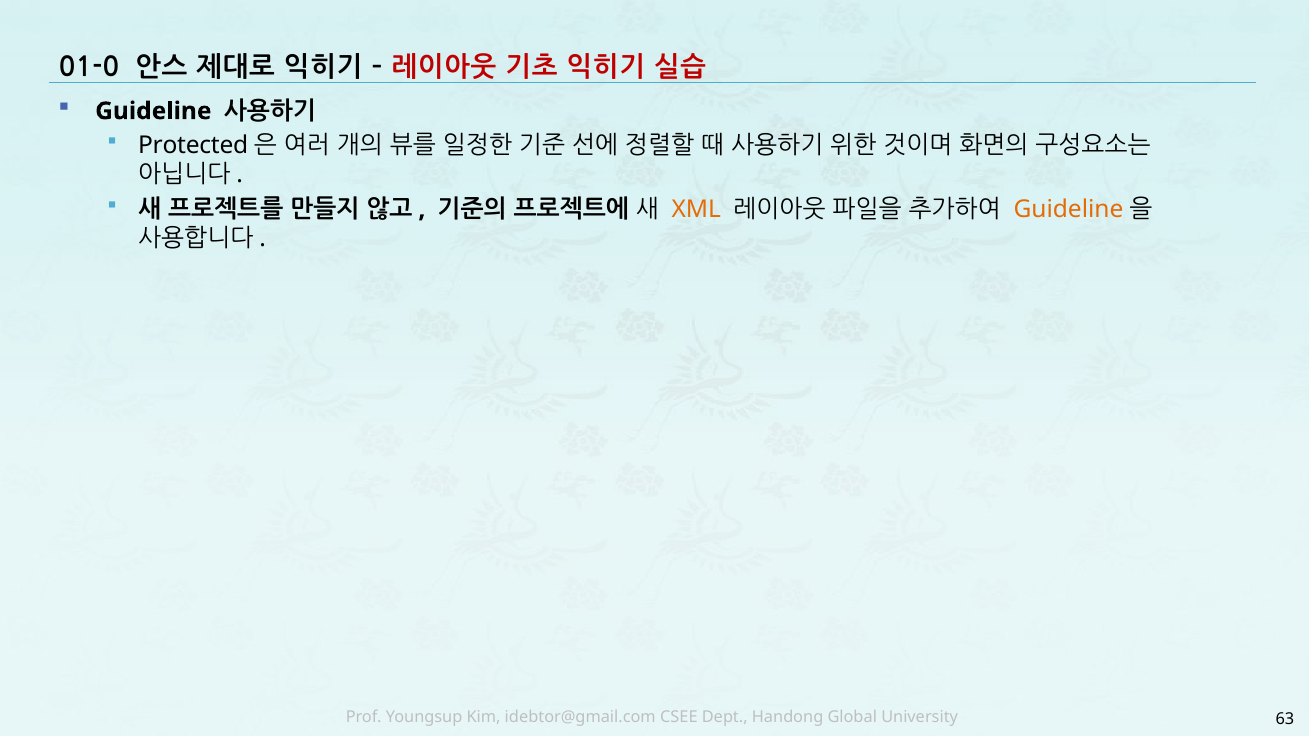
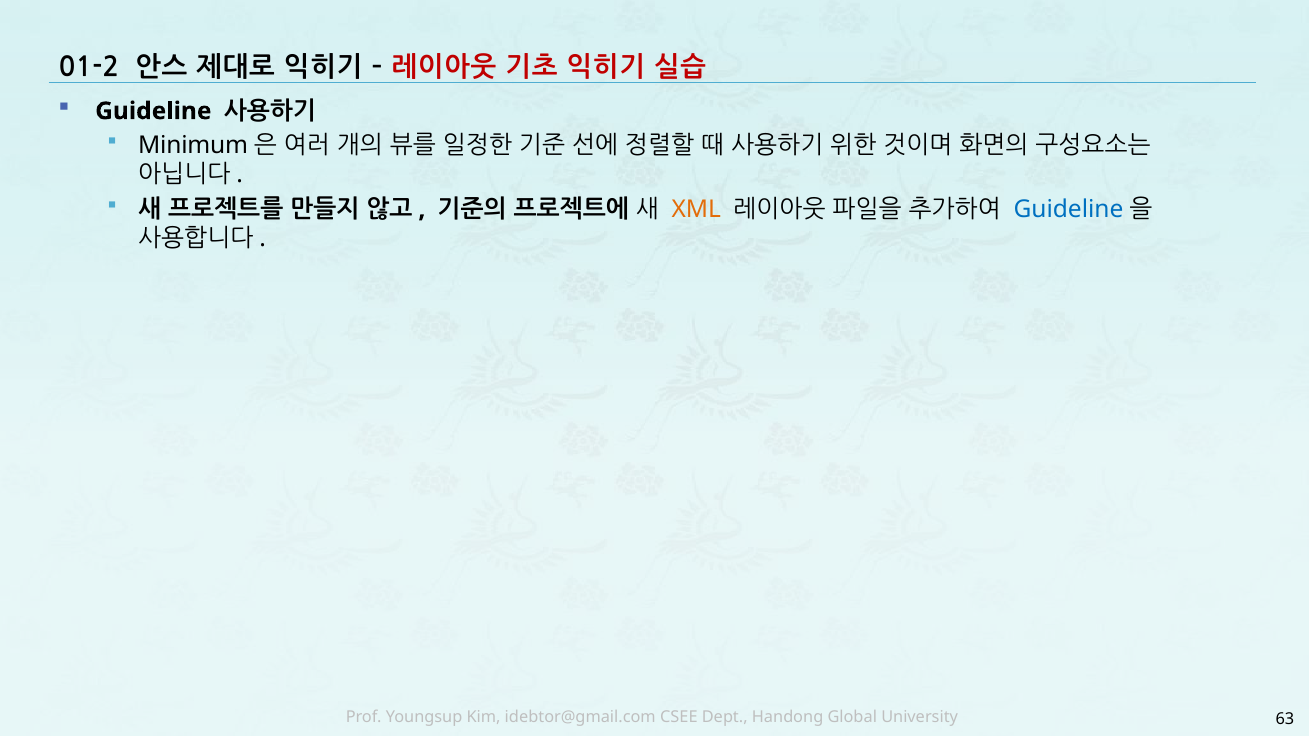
01-0: 01-0 -> 01-2 (89, 67)
Protected: Protected -> Minimum (193, 145)
Guideline colour: orange -> blue (1069, 209)
